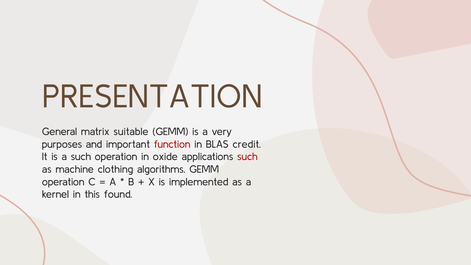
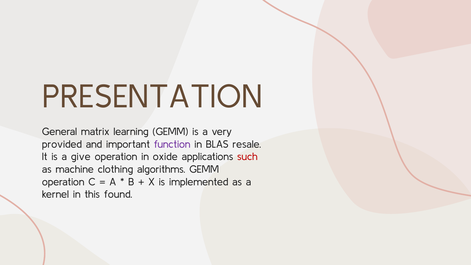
suitable: suitable -> learning (131, 132)
purposes: purposes -> provided (62, 144)
function colour: red -> purple (172, 144)
credit: credit -> resale (247, 144)
a such: such -> give (81, 157)
